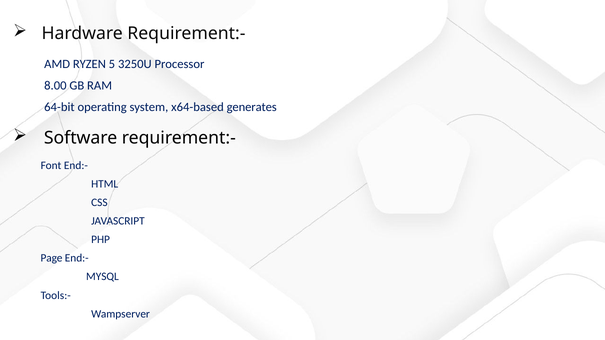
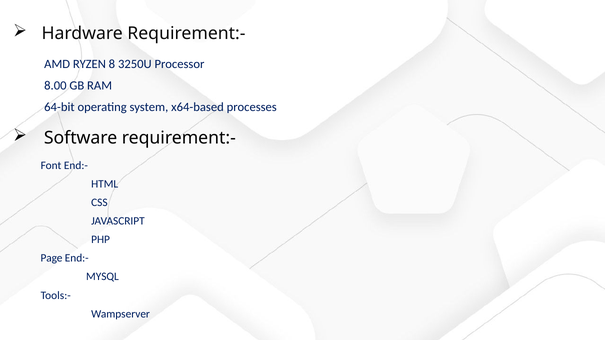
5: 5 -> 8 (112, 64)
generates: generates -> processes (252, 107)
